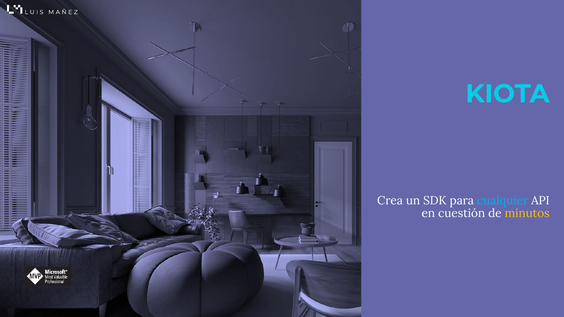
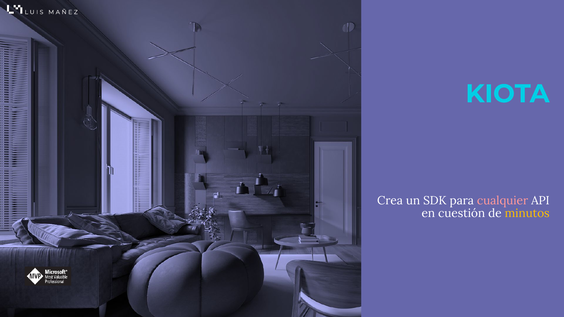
cualquier colour: light blue -> pink (503, 201)
